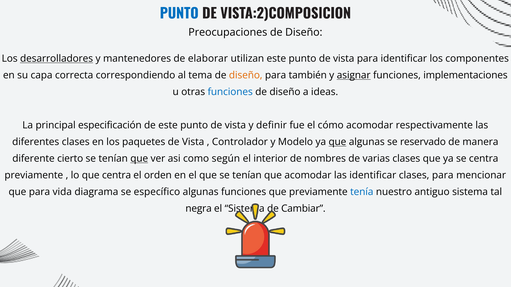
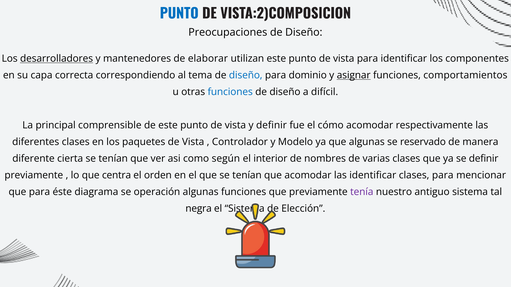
diseño colour: orange -> blue (246, 75)
también: también -> dominio (308, 75)
implementaciones: implementaciones -> comportamientos (465, 75)
ideas: ideas -> difícil (325, 92)
especificación: especificación -> comprensible (110, 125)
que underline: present -> none (337, 142)
cierto: cierto -> cierta (70, 159)
que underline: present -> none (139, 159)
se centra: centra -> definir (484, 159)
vida: vida -> éste (62, 192)
específico: específico -> operación (157, 192)
tenía colour: blue -> purple (362, 192)
Cambiar: Cambiar -> Elección (303, 209)
